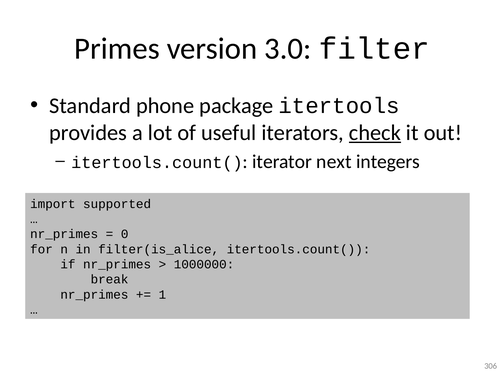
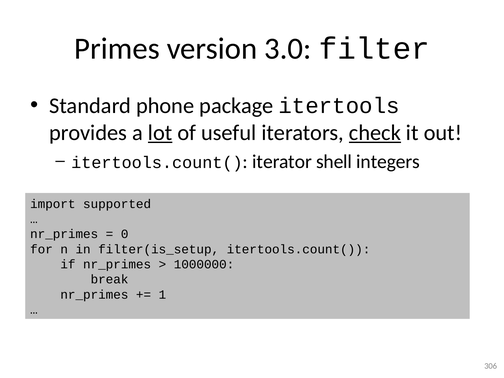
lot underline: none -> present (160, 133)
next: next -> shell (334, 162)
filter(is_alice: filter(is_alice -> filter(is_setup (159, 249)
